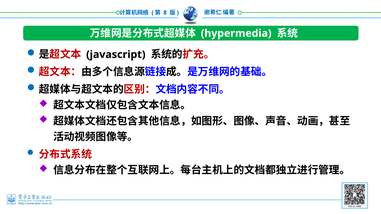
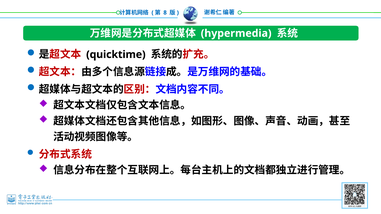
javascript: javascript -> quicktime (116, 55)
